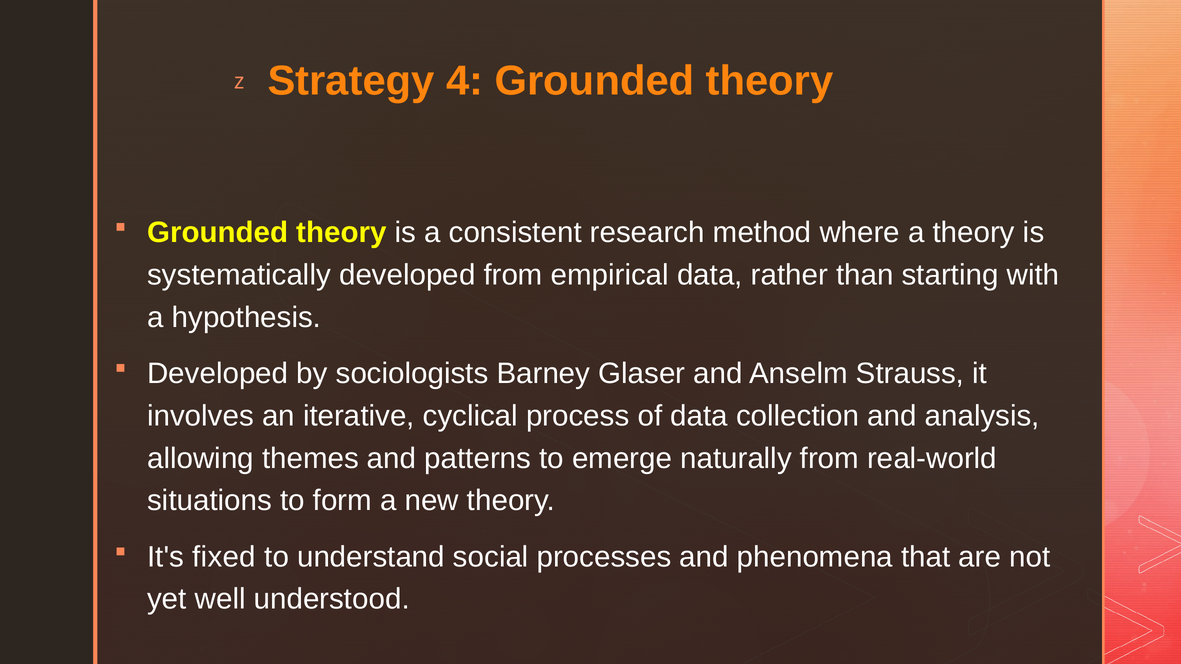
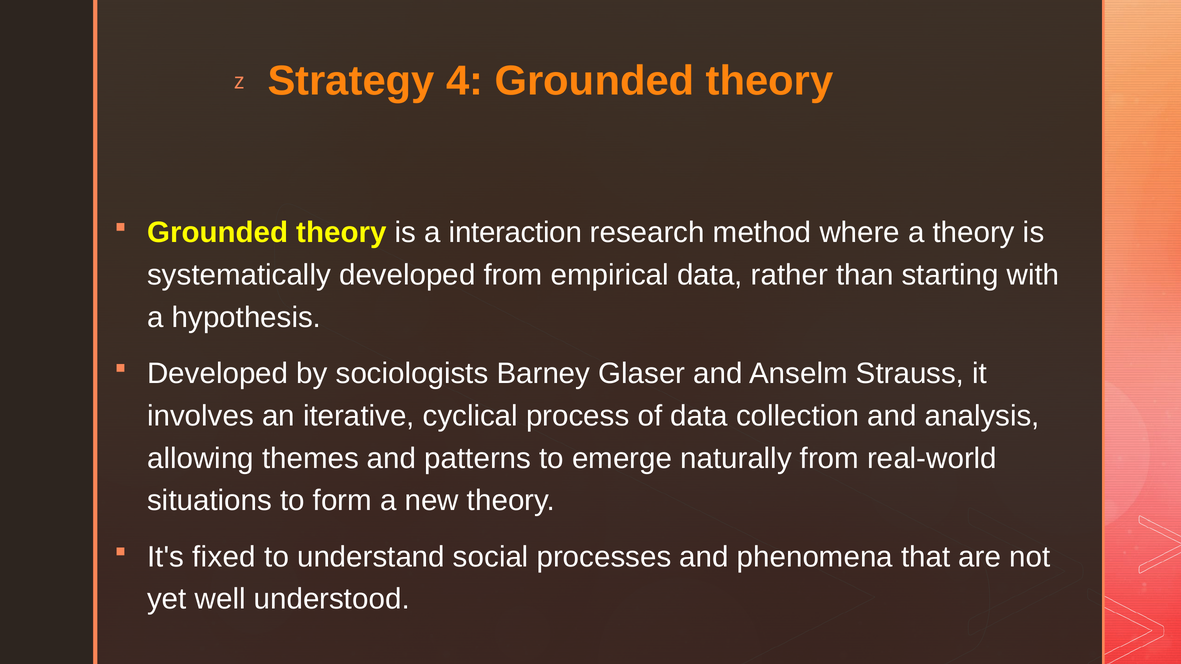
consistent: consistent -> interaction (515, 232)
